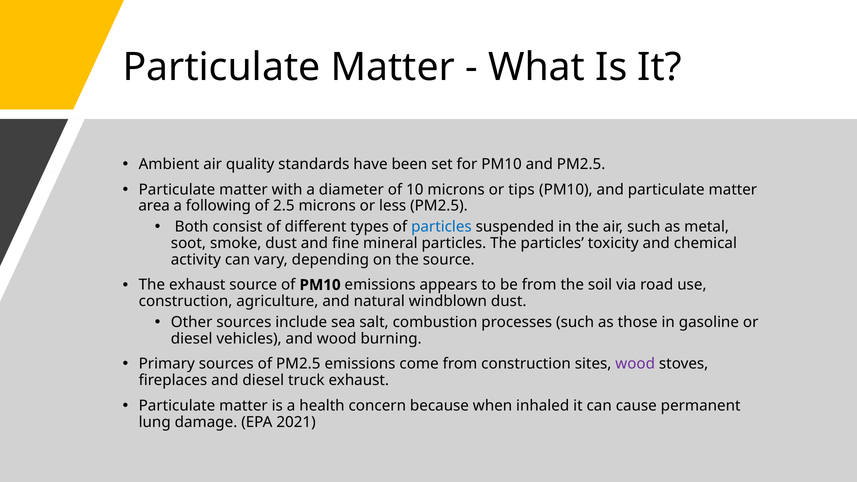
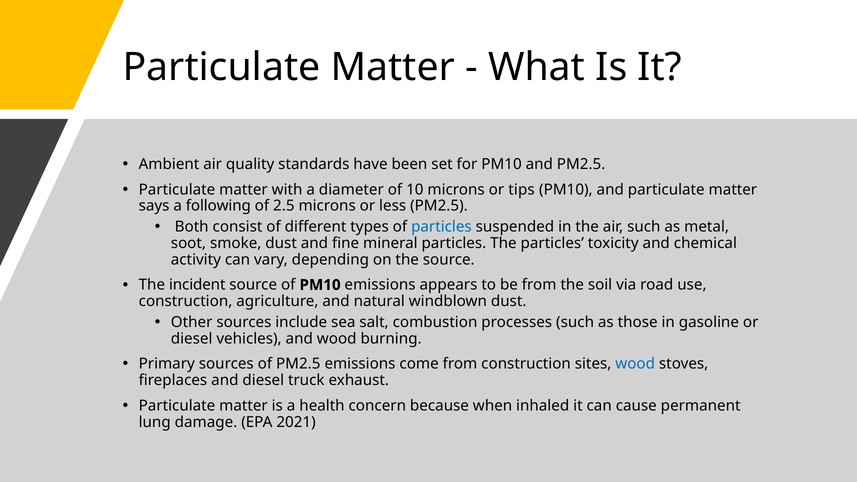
area: area -> says (154, 206)
The exhaust: exhaust -> incident (197, 285)
wood colour: purple -> blue (635, 364)
